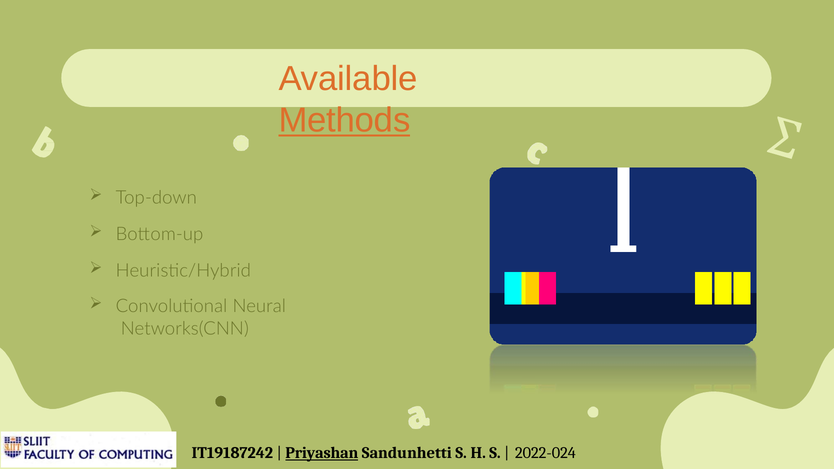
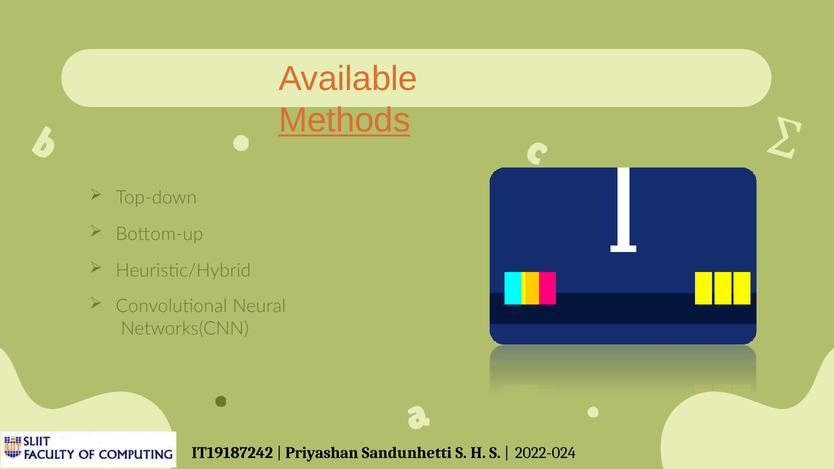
Priyashan underline: present -> none (322, 453)
